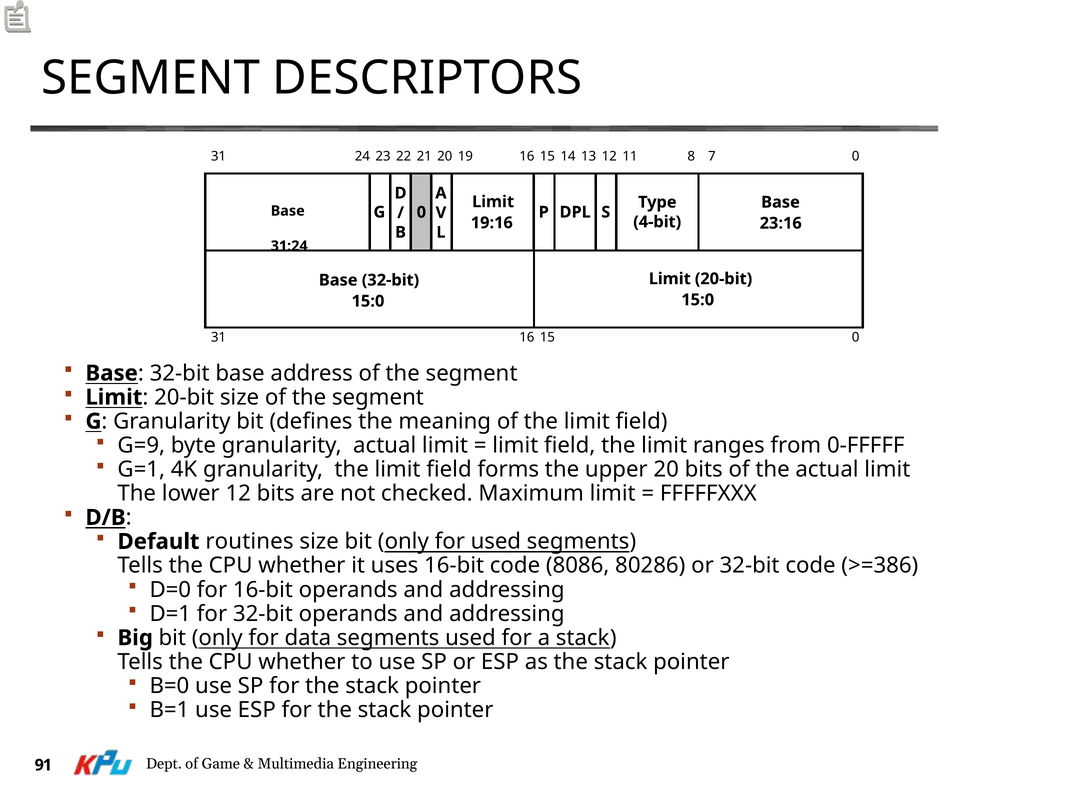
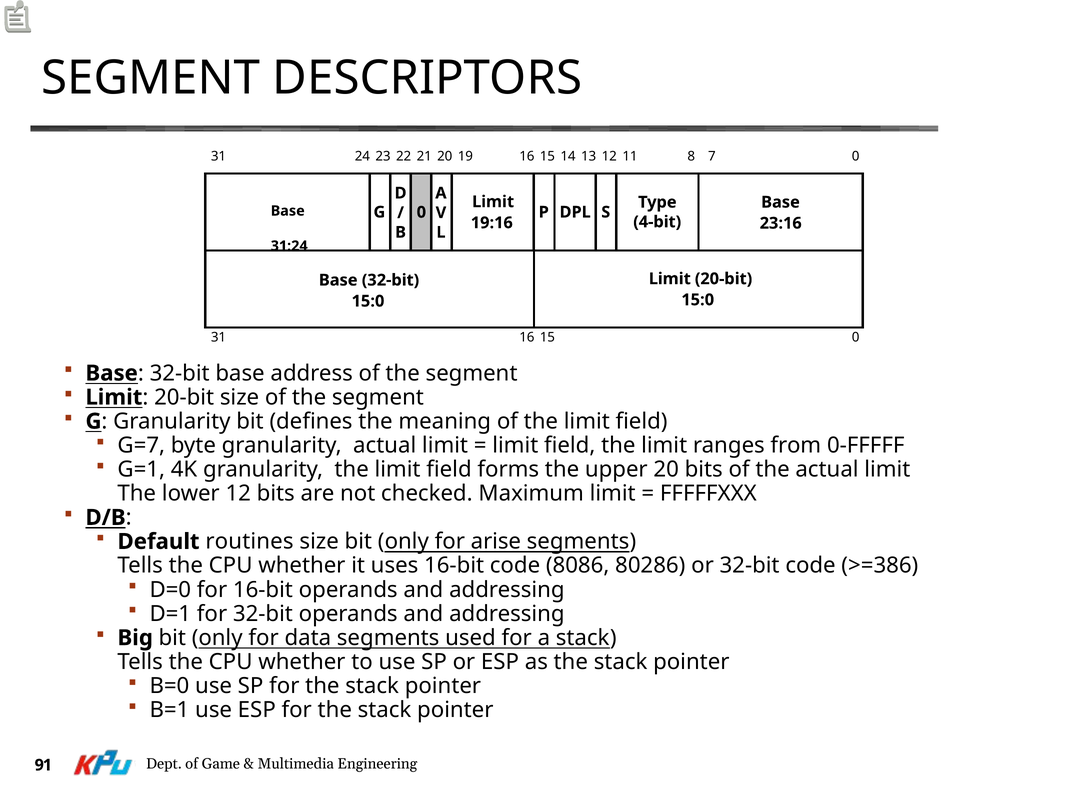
G=9: G=9 -> G=7 (141, 445)
for used: used -> arise (496, 542)
